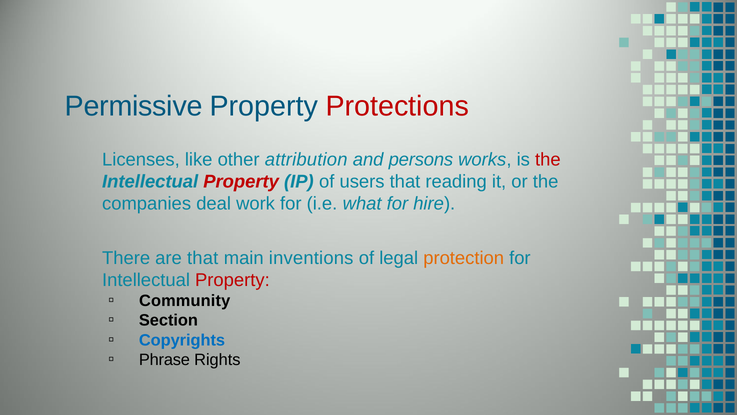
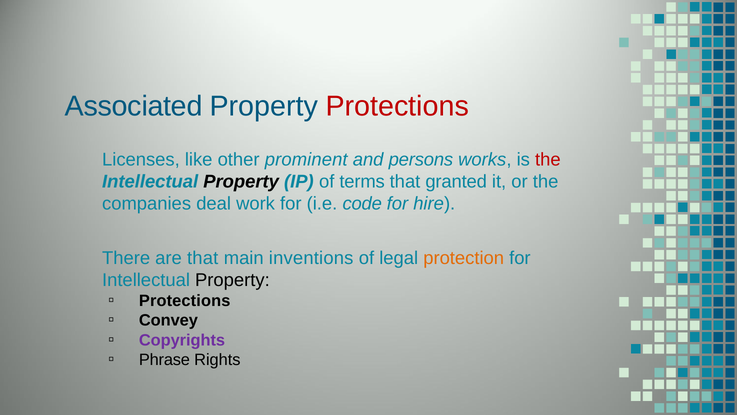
Permissive: Permissive -> Associated (134, 106)
attribution: attribution -> prominent (306, 159)
Property colour: red -> black (241, 182)
users: users -> terms (362, 182)
reading: reading -> granted (456, 182)
what: what -> code (362, 204)
Property colour: red -> black (232, 280)
Community: Community -> Protections (185, 301)
Section: Section -> Convey (168, 320)
Copyrights colour: blue -> purple (182, 340)
